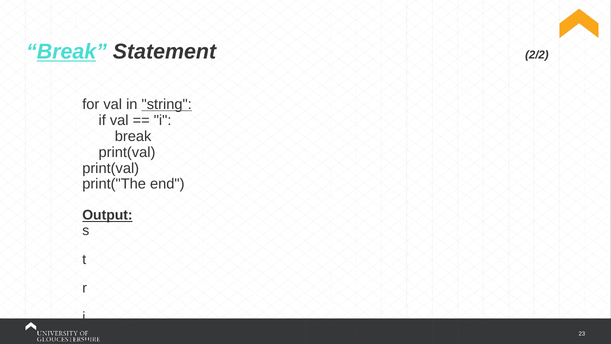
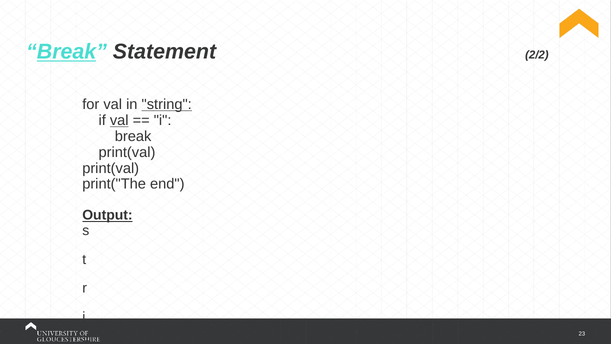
val underline: none -> present (119, 120)
